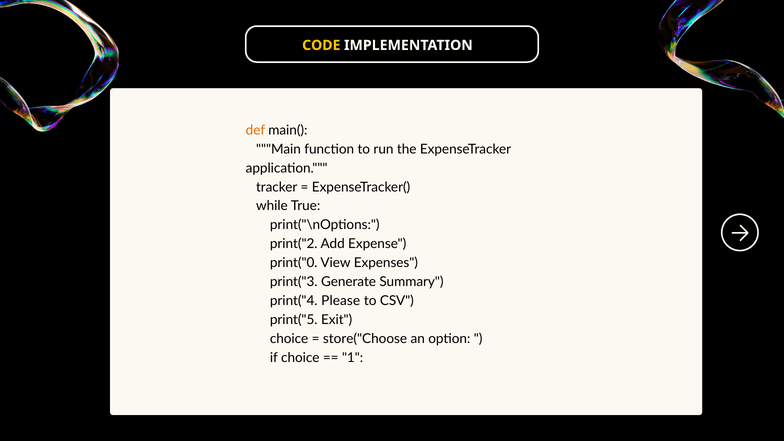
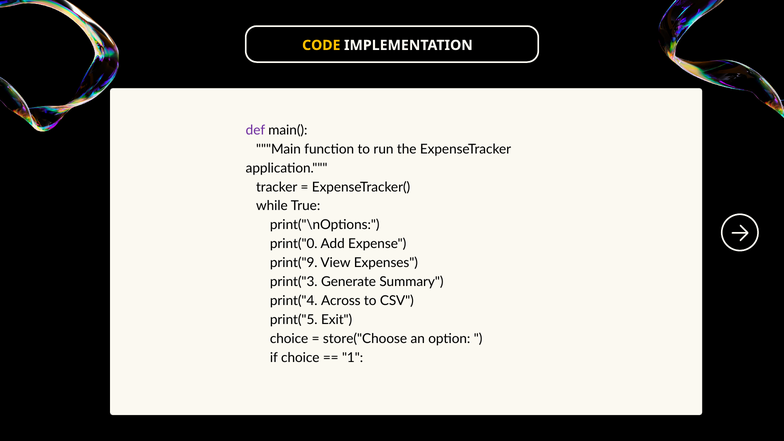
def colour: orange -> purple (255, 130)
print("2: print("2 -> print("0 (294, 244)
print("0: print("0 -> print("9 (294, 263)
Please: Please -> Across (341, 301)
